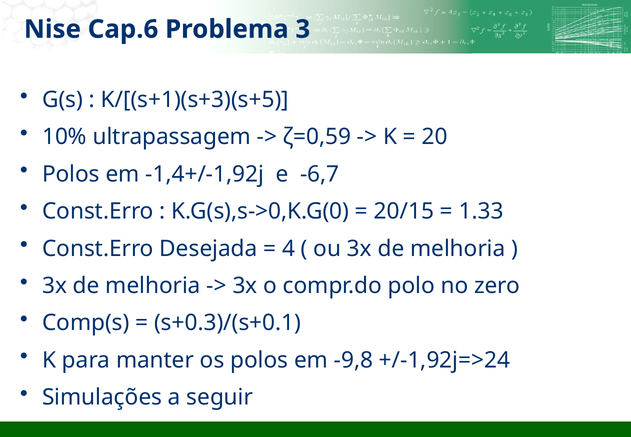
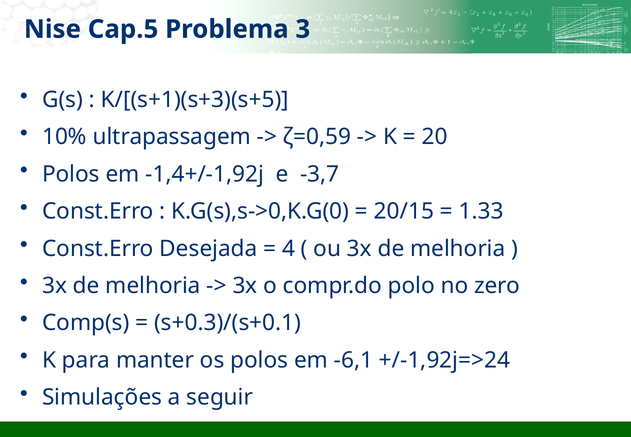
Cap.6: Cap.6 -> Cap.5 (123, 29)
-6,7: -6,7 -> -3,7 (320, 174)
-9,8: -9,8 -> -6,1 (353, 360)
